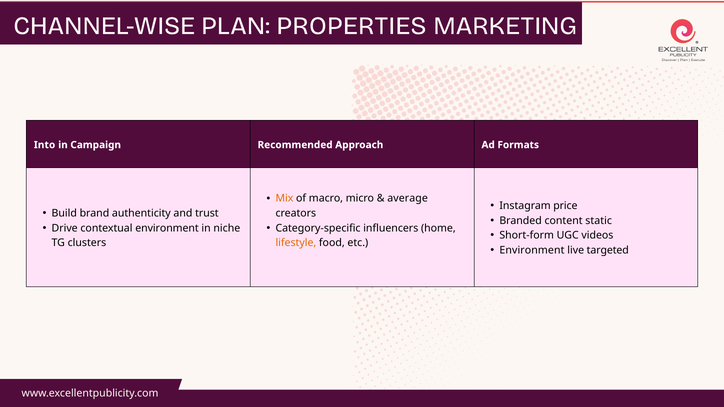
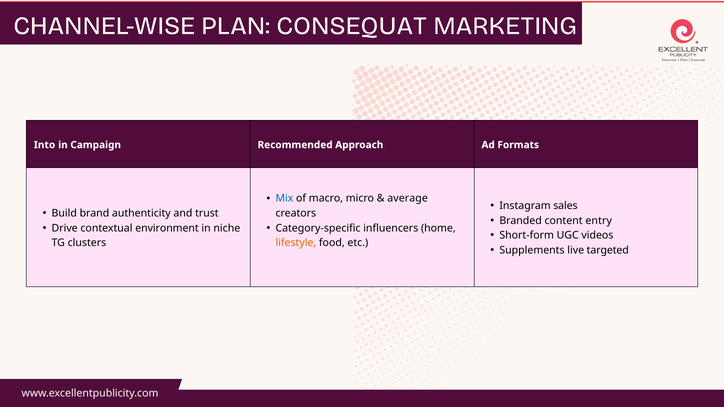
PROPERTIES: PROPERTIES -> CONSEQUAT (352, 26)
Mix colour: orange -> blue (284, 199)
price: price -> sales (565, 206)
static: static -> entry (599, 221)
Environment: Environment -> Supplements (532, 250)
